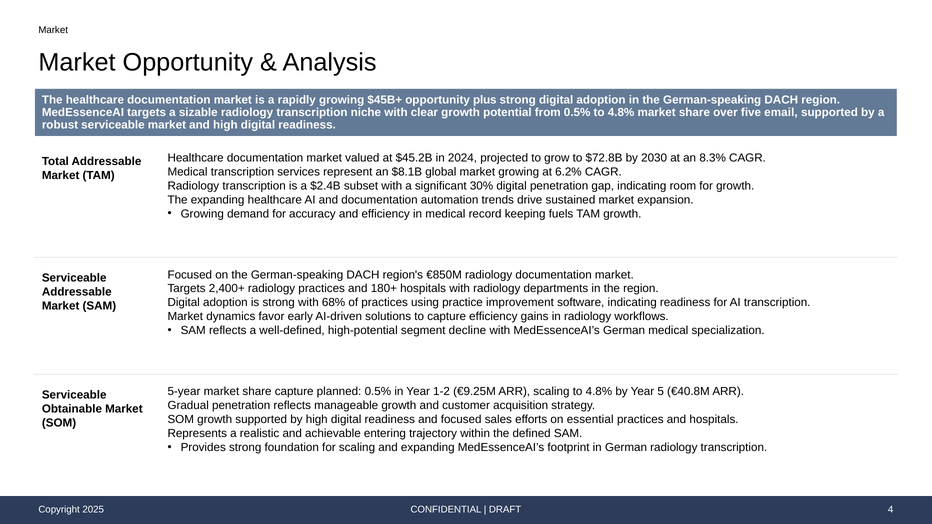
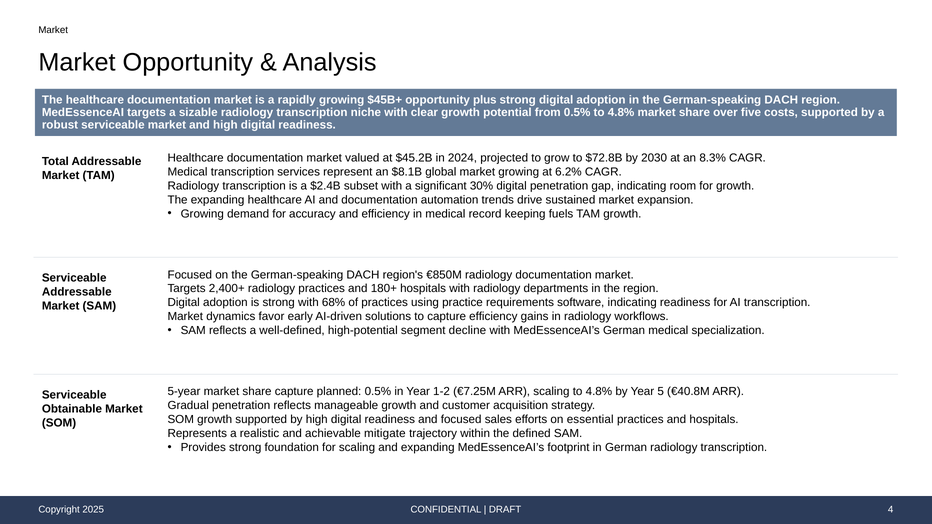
email: email -> costs (781, 112)
improvement: improvement -> requirements (520, 303)
€9.25M: €9.25M -> €7.25M (475, 392)
entering: entering -> mitigate (385, 434)
